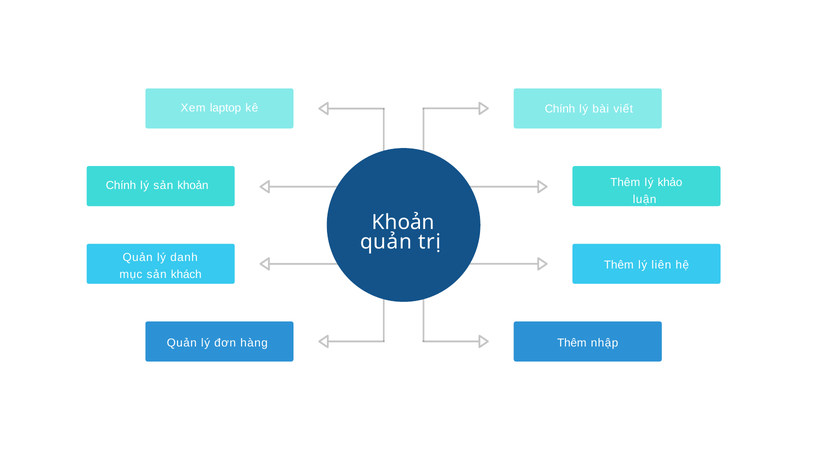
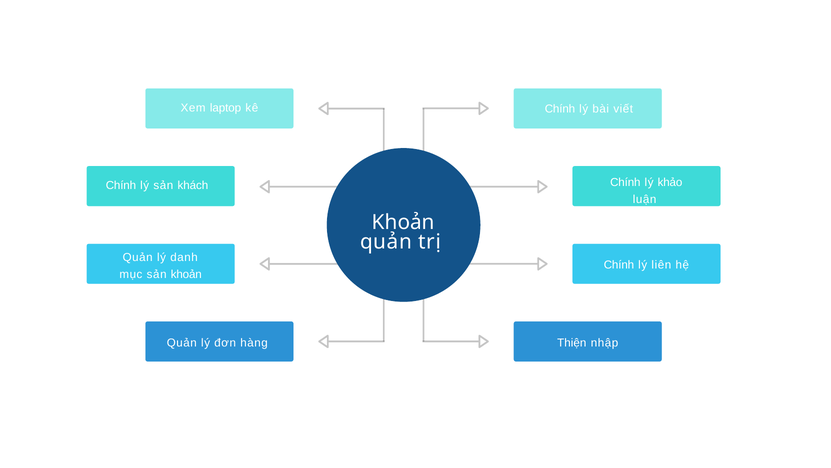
Thêm: Thêm -> Chính (625, 182)
sản khoản: khoản -> khách (193, 185)
Thêm: Thêm -> Chính (619, 265)
sản khách: khách -> khoản (186, 274)
Thêm: Thêm -> Thiện (572, 342)
